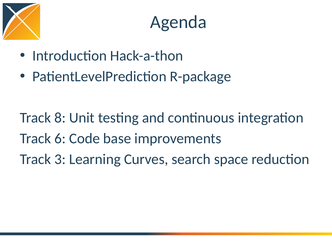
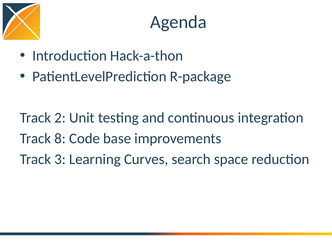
8: 8 -> 2 (60, 118)
6: 6 -> 8 (60, 138)
